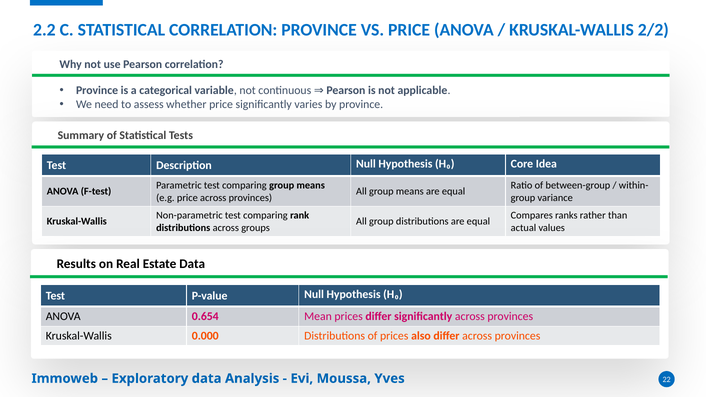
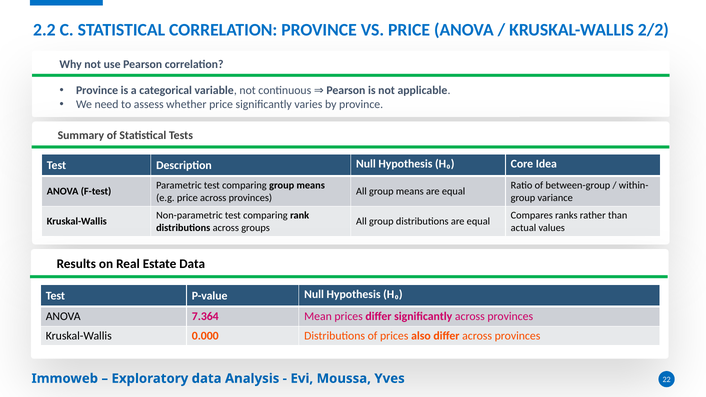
0.654: 0.654 -> 7.364 (205, 317)
